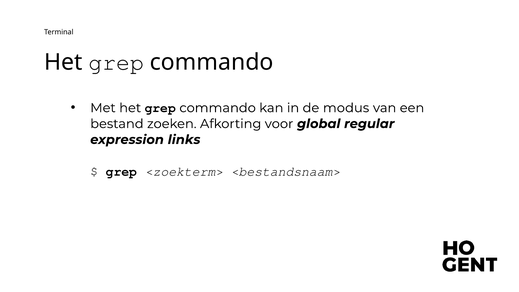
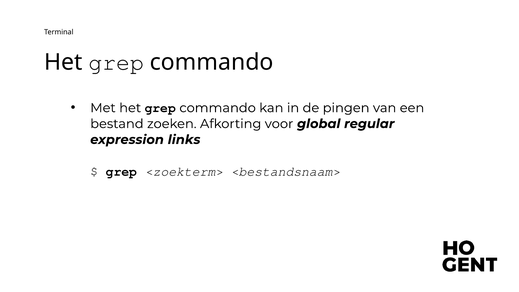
modus: modus -> pingen (346, 108)
